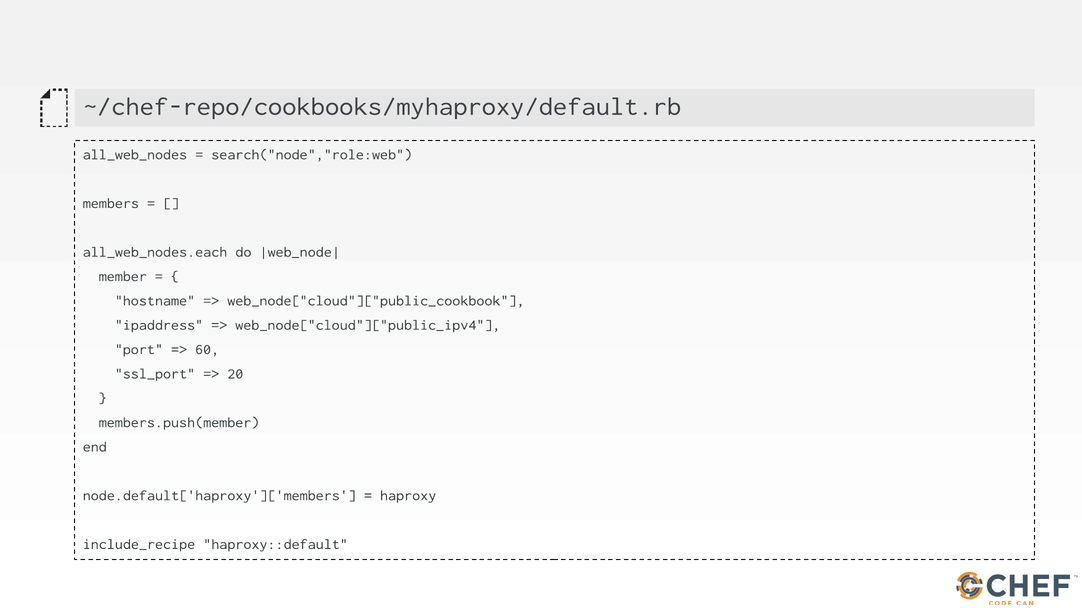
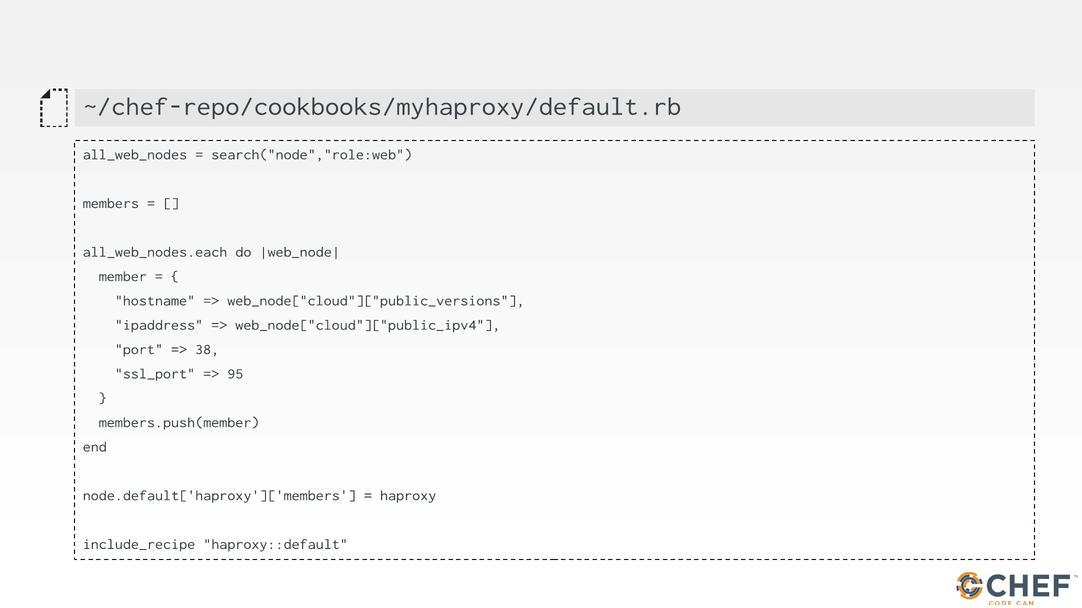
web_node["cloud"]["public_cookbook: web_node["cloud"]["public_cookbook -> web_node["cloud"]["public_versions (376, 301)
60: 60 -> 38 (207, 350)
20: 20 -> 95 (235, 374)
